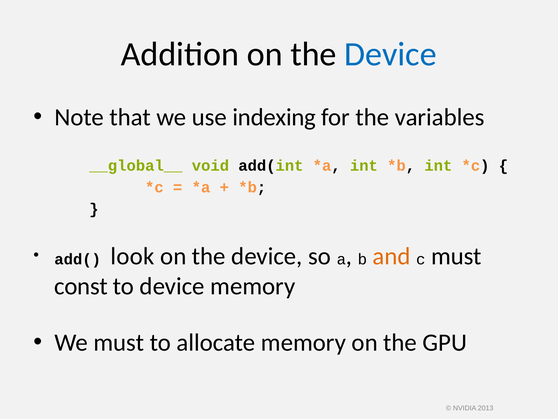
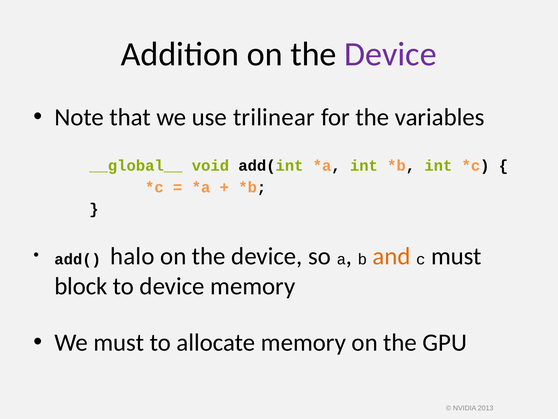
Device colour: blue -> purple (390, 54)
indexing: indexing -> trilinear (274, 117)
look: look -> halo (132, 256)
const: const -> block (81, 286)
